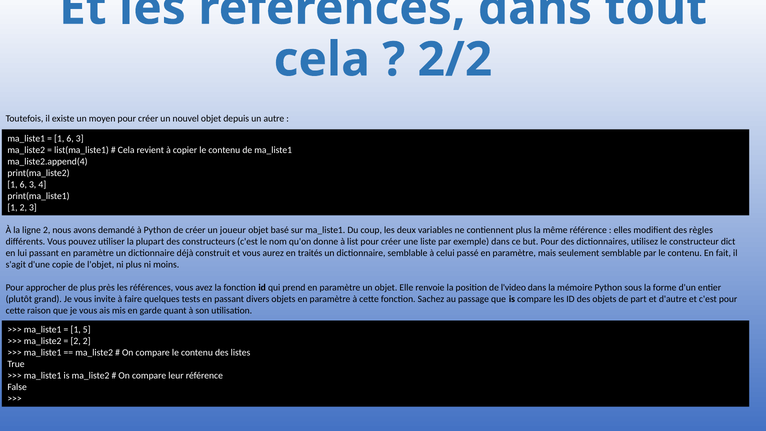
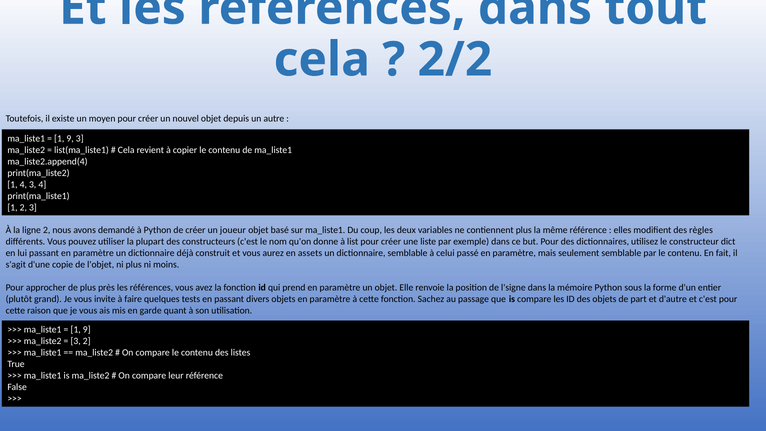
6: 6 -> 9 (70, 138)
6: 6 -> 4 (23, 184)
traités: traités -> assets (310, 253)
l'video: l'video -> l'signe (513, 288)
5: 5 -> 9 (87, 330)
2: 2 -> 3 (76, 341)
